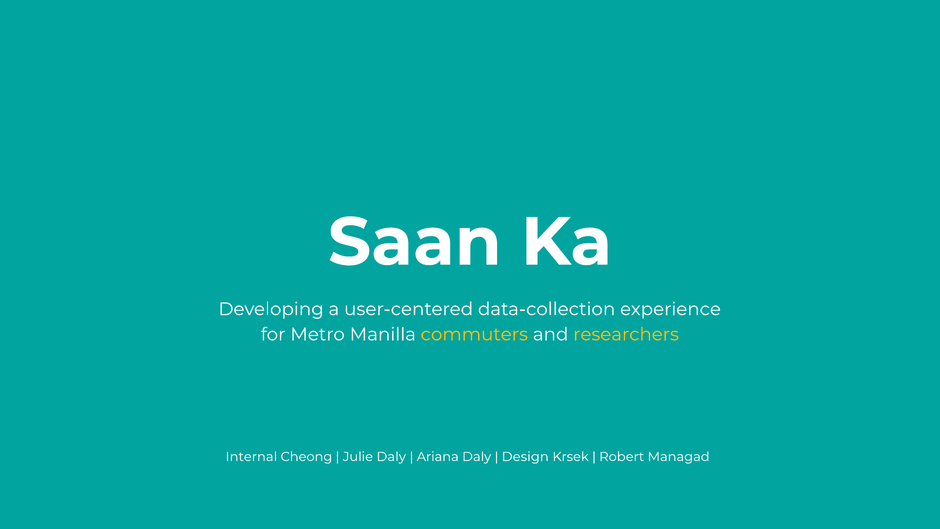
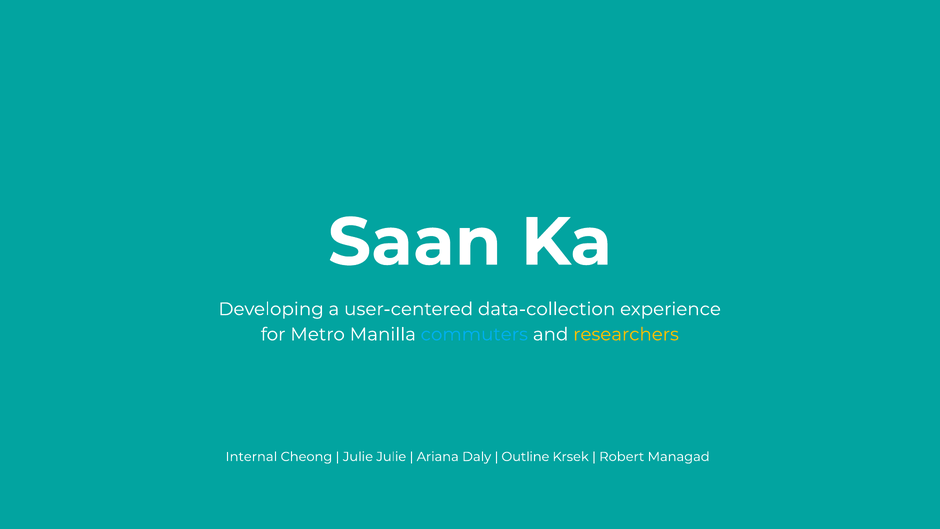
commuters colour: yellow -> light blue (474, 334)
Julie Daly: Daly -> Julie (391, 457)
Design: Design -> Outline (525, 457)
